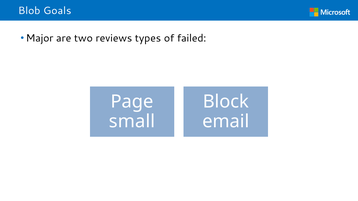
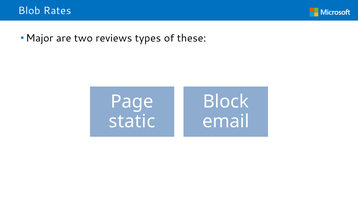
Goals: Goals -> Rates (57, 11)
failed: failed -> these (192, 38)
small: small -> static (132, 122)
